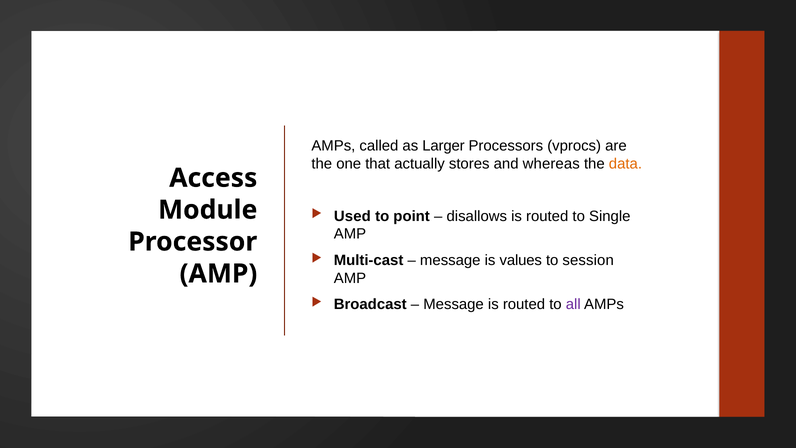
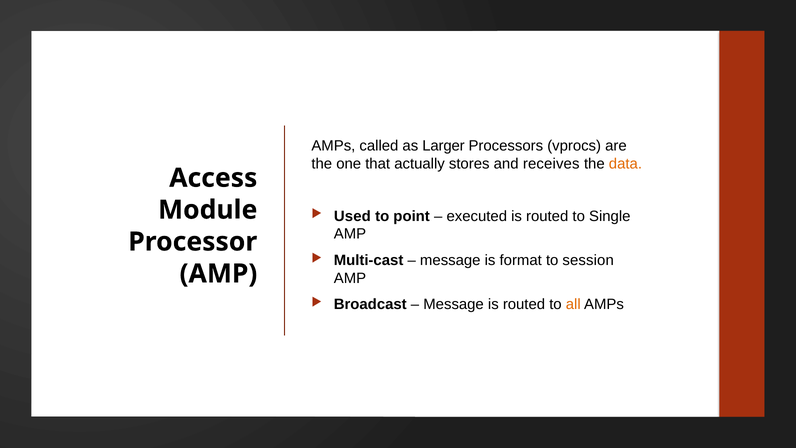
whereas: whereas -> receives (551, 164)
disallows: disallows -> executed (477, 216)
values: values -> format (521, 260)
all colour: purple -> orange (573, 304)
